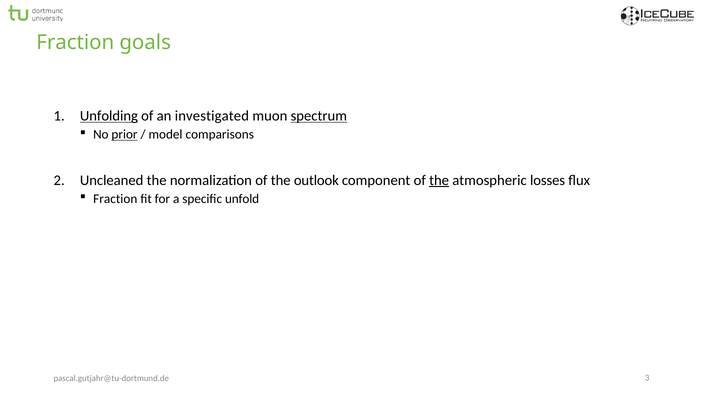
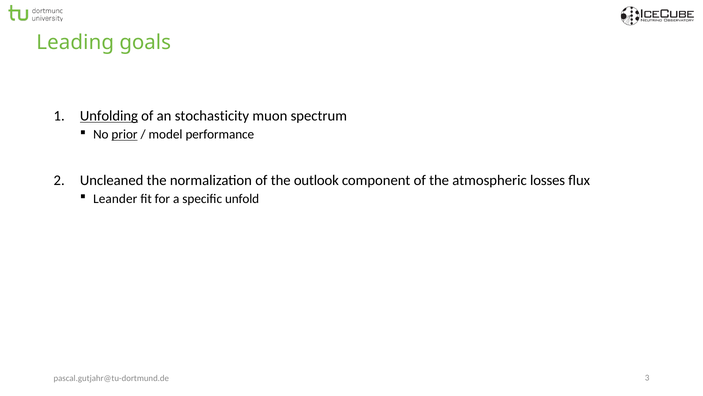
Fraction: Fraction -> Leading (75, 42)
investigated: investigated -> stochasticity (212, 116)
spectrum underline: present -> none (319, 116)
comparisons: comparisons -> performance (220, 134)
the underline: present -> none (439, 180)
Fraction: Fraction -> Leander (115, 199)
